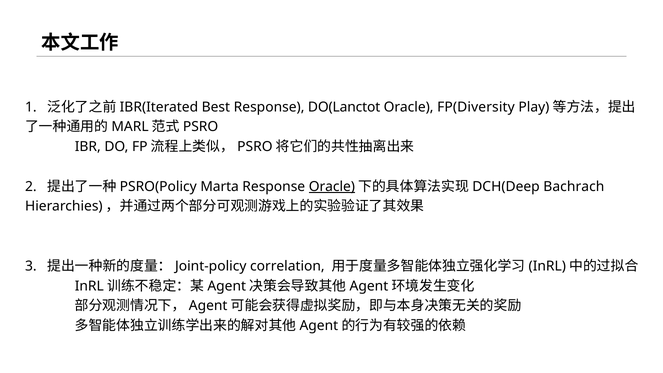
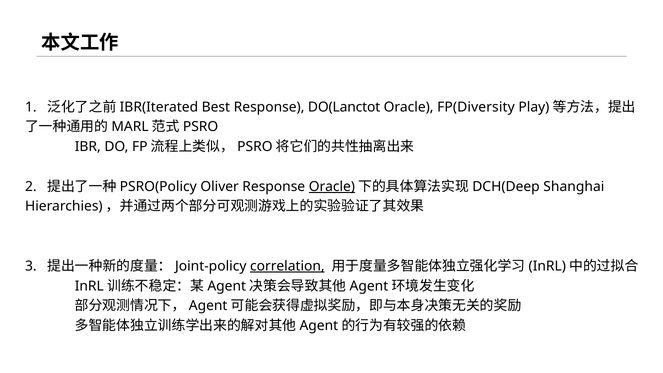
Marta: Marta -> Oliver (220, 187)
Bachrach: Bachrach -> Shanghai (574, 187)
correlation underline: none -> present (287, 266)
